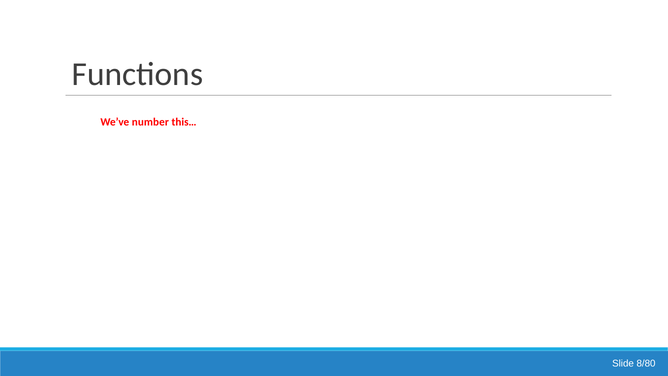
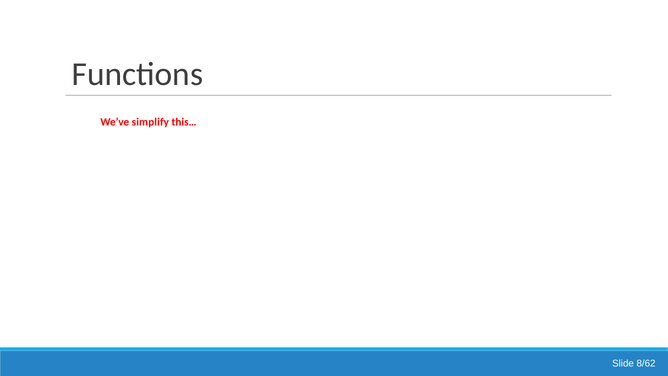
number: number -> simplify (150, 122)
8/80: 8/80 -> 8/62 (646, 363)
